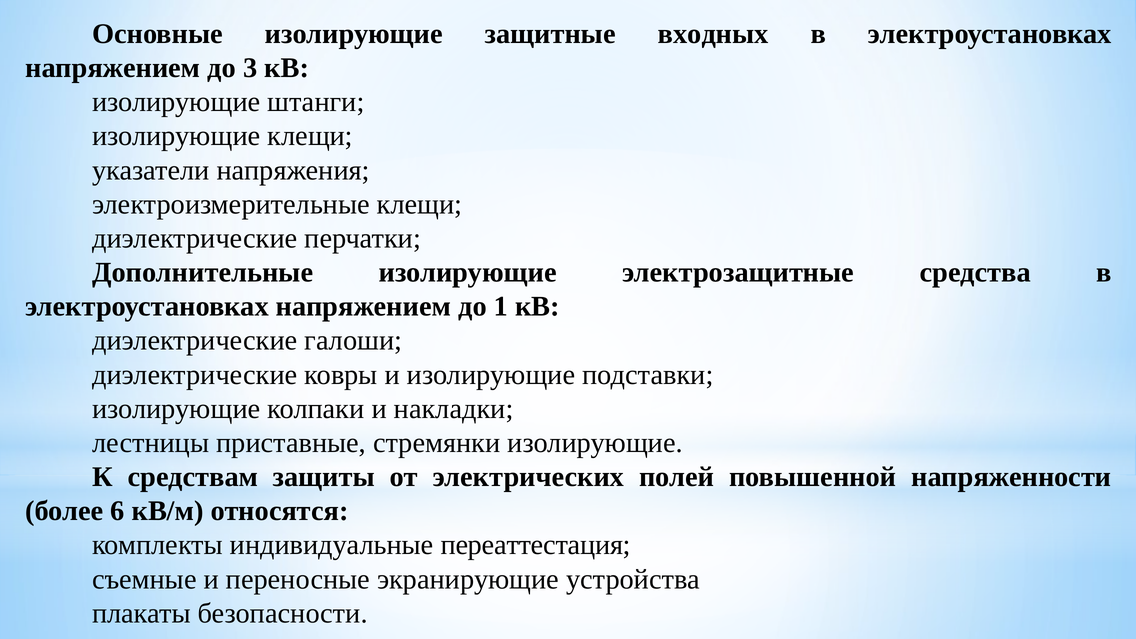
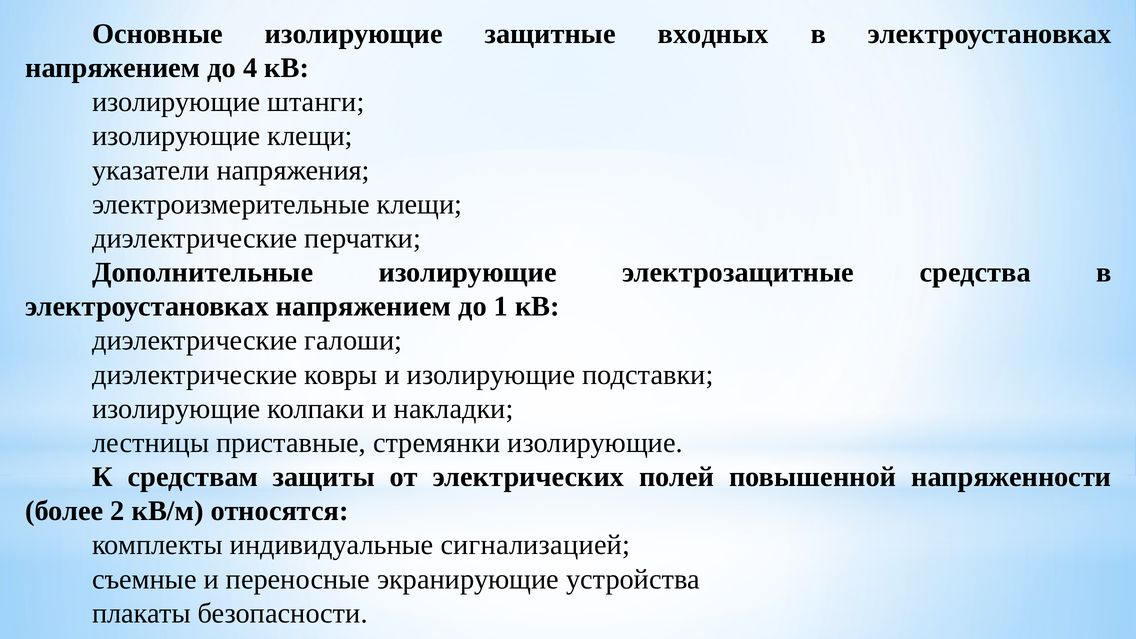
3: 3 -> 4 (250, 68)
6: 6 -> 2 (118, 511)
переаттестация: переаттестация -> сигнализацией (535, 545)
